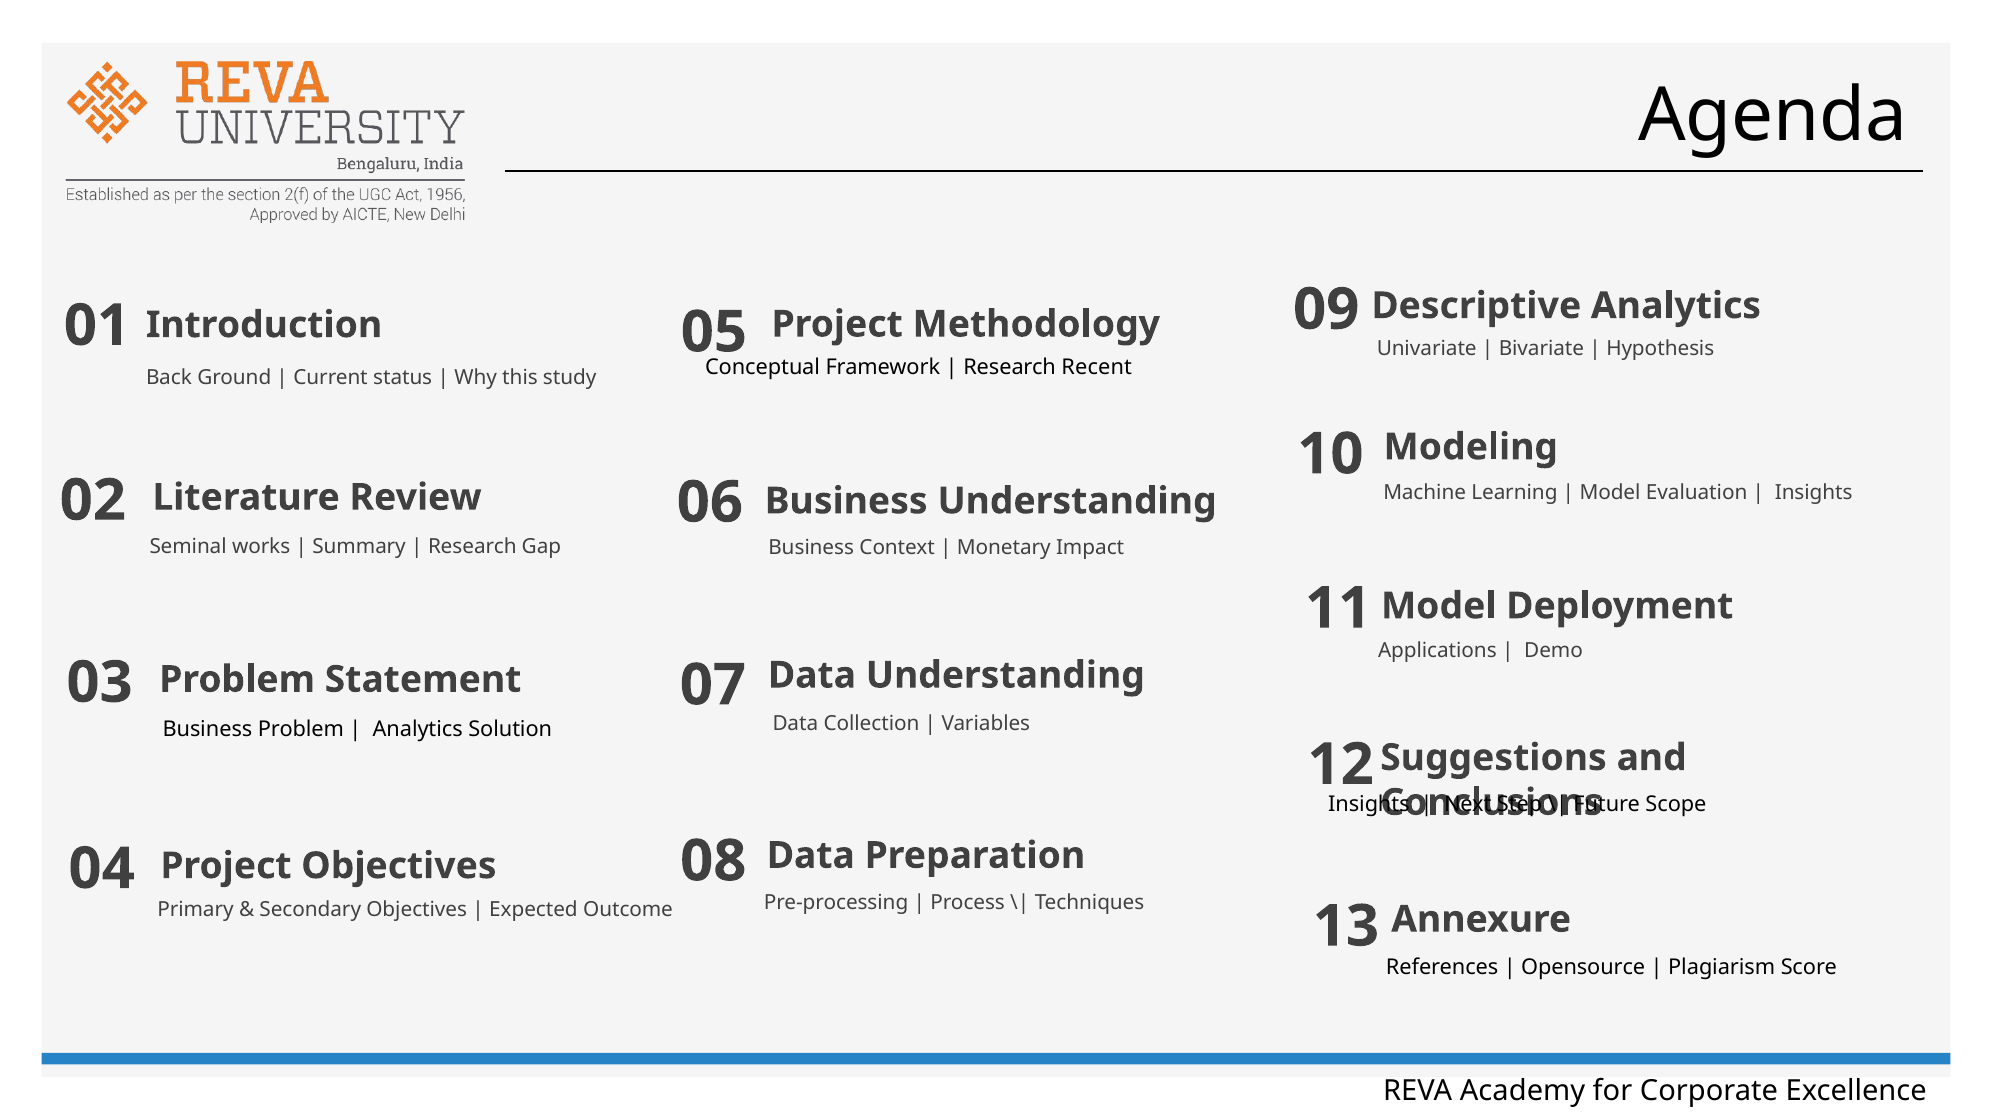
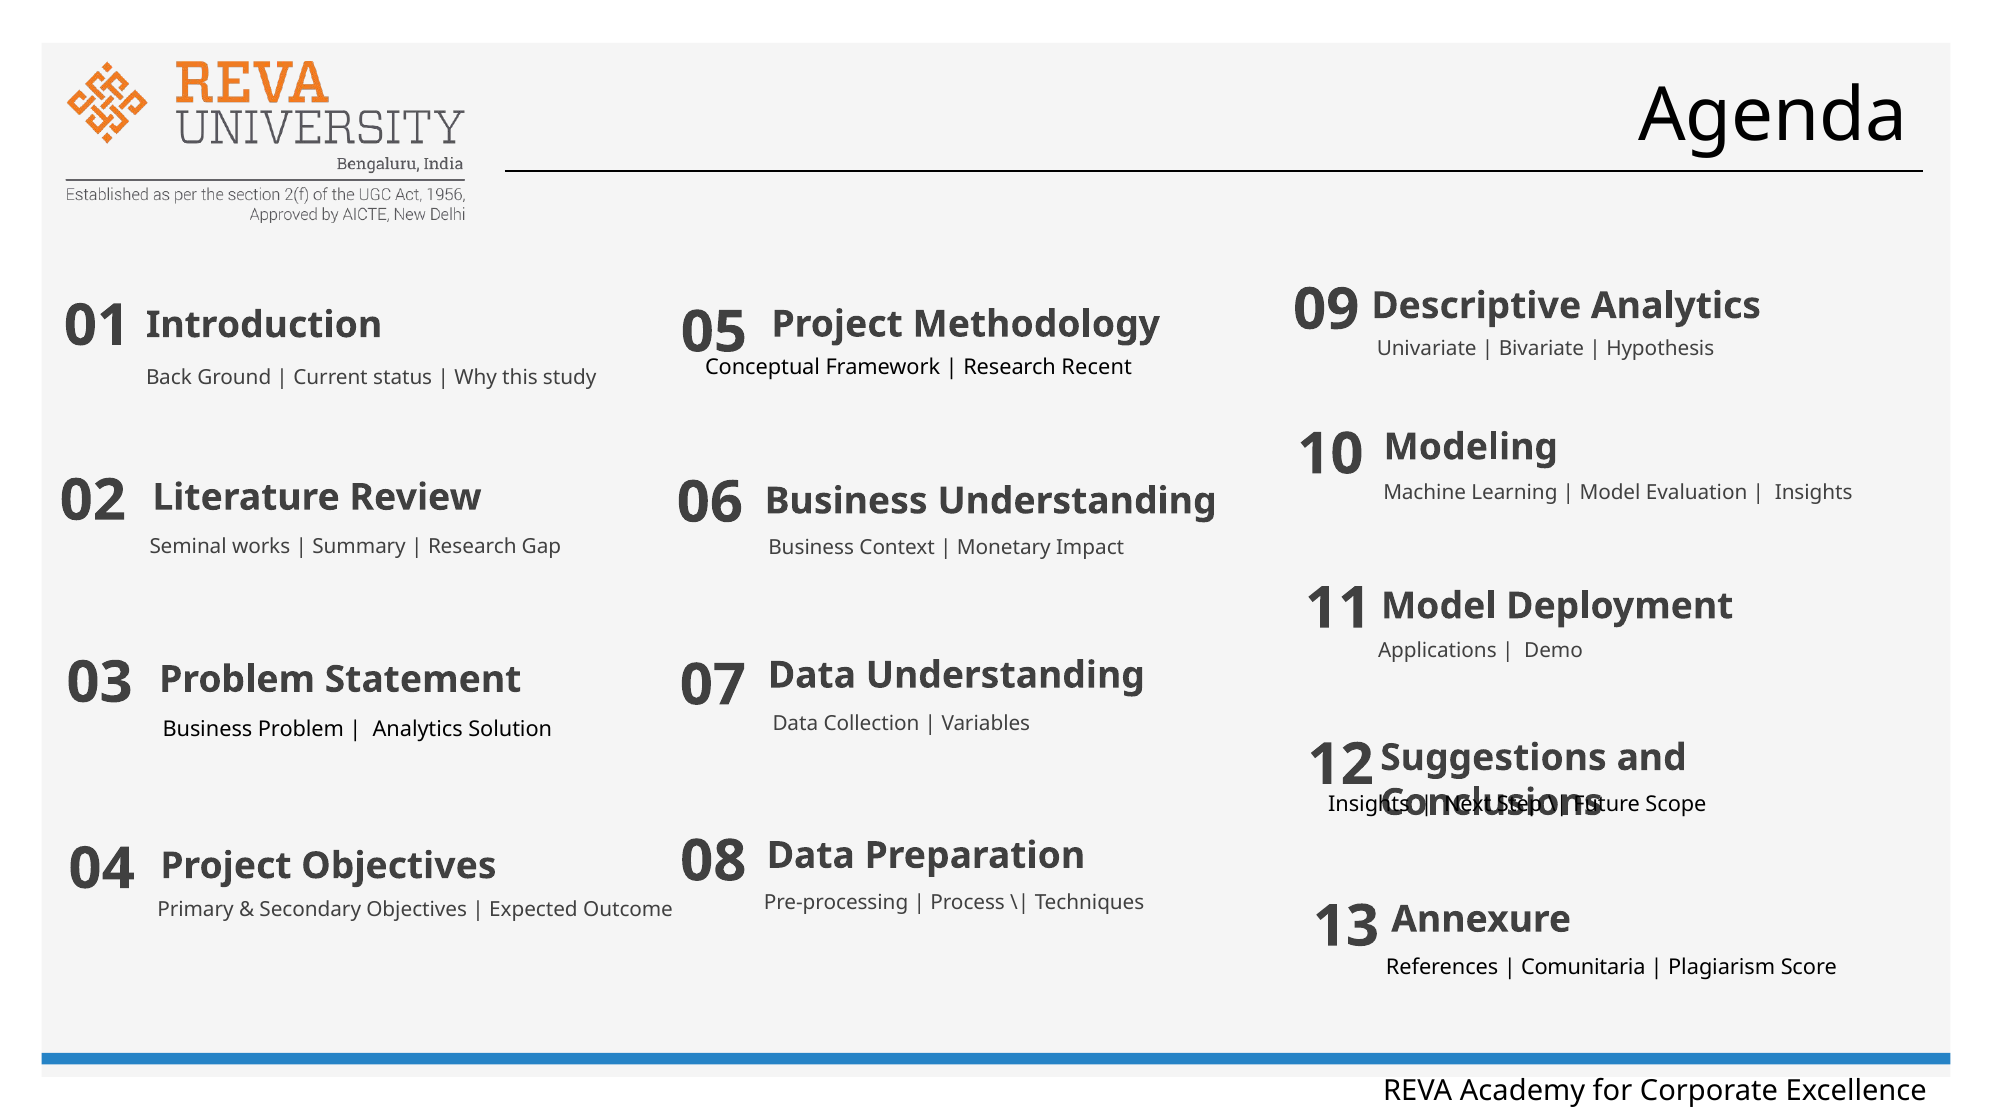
Opensource: Opensource -> Comunitaria (1583, 968)
